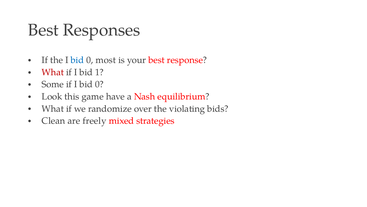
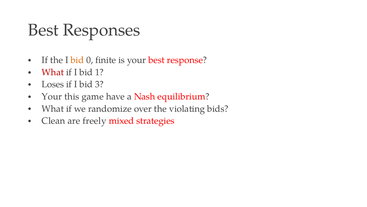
bid colour: blue -> orange (77, 60)
most: most -> finite (106, 60)
Some: Some -> Loses (53, 84)
if I bid 0: 0 -> 3 (99, 84)
Look: Look -> Your (52, 96)
